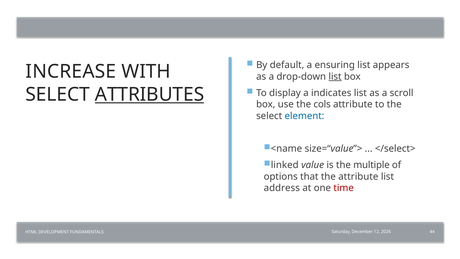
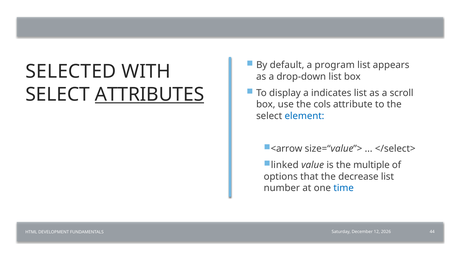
ensuring: ensuring -> program (335, 65)
INCREASE: INCREASE -> SELECTED (71, 71)
list underline: present -> none (335, 77)
<name: <name -> <arrow (287, 149)
the attribute: attribute -> decrease (358, 176)
address: address -> number (282, 188)
time colour: red -> blue (344, 188)
